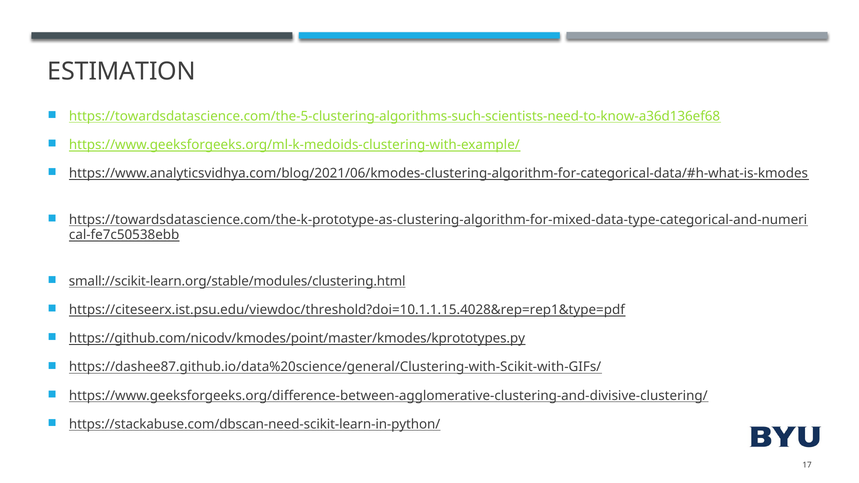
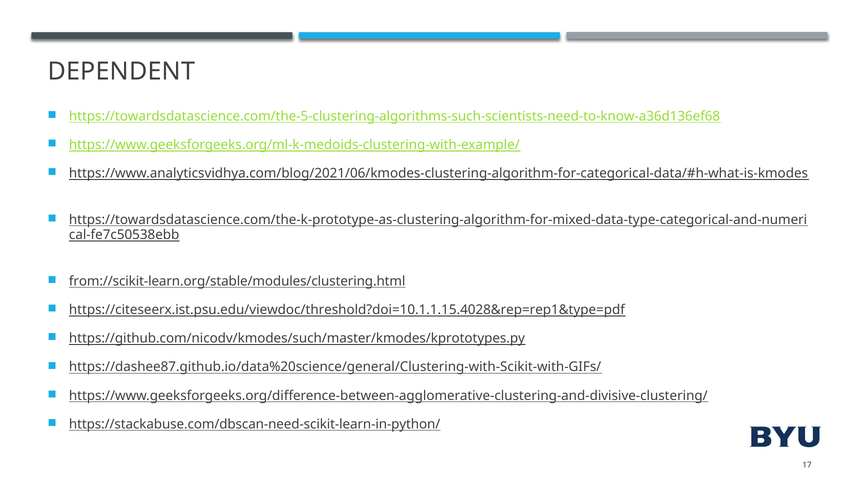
ESTIMATION: ESTIMATION -> DEPENDENT (121, 72)
small://scikit-learn.org/stable/modules/clustering.html: small://scikit-learn.org/stable/modules/clustering.html -> from://scikit-learn.org/stable/modules/clustering.html (237, 281)
https://github.com/nicodv/kmodes/point/master/kmodes/kprototypes.py: https://github.com/nicodv/kmodes/point/master/kmodes/kprototypes.py -> https://github.com/nicodv/kmodes/such/master/kmodes/kprototypes.py (297, 339)
